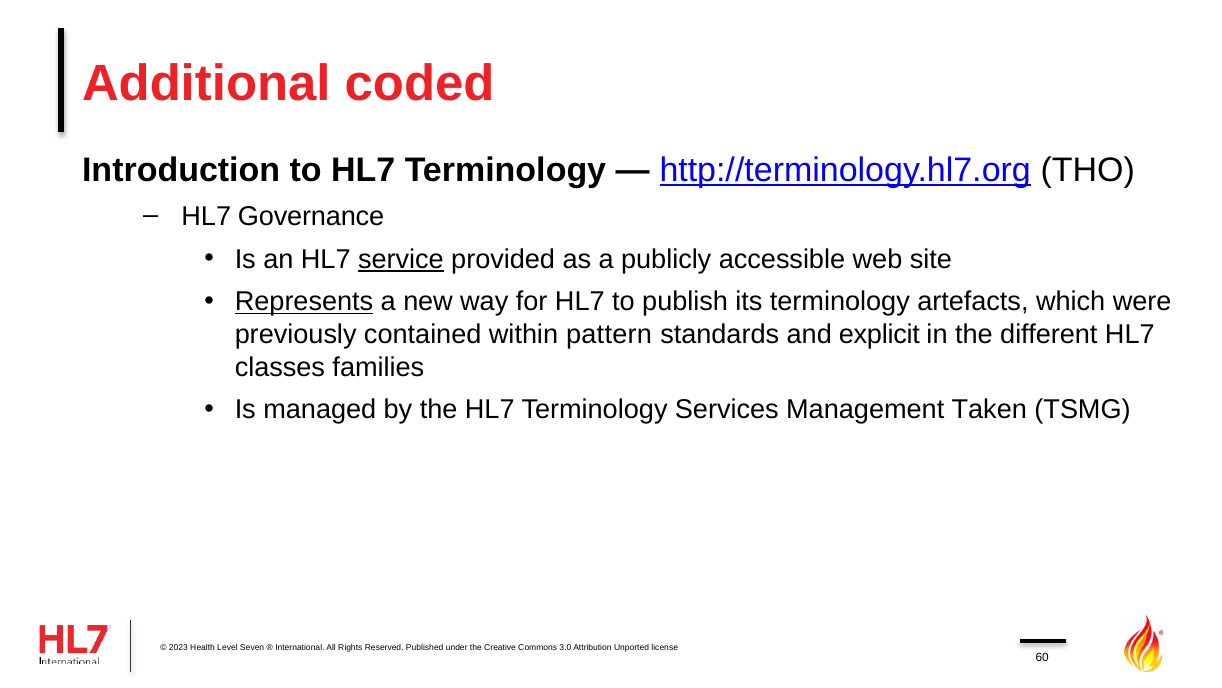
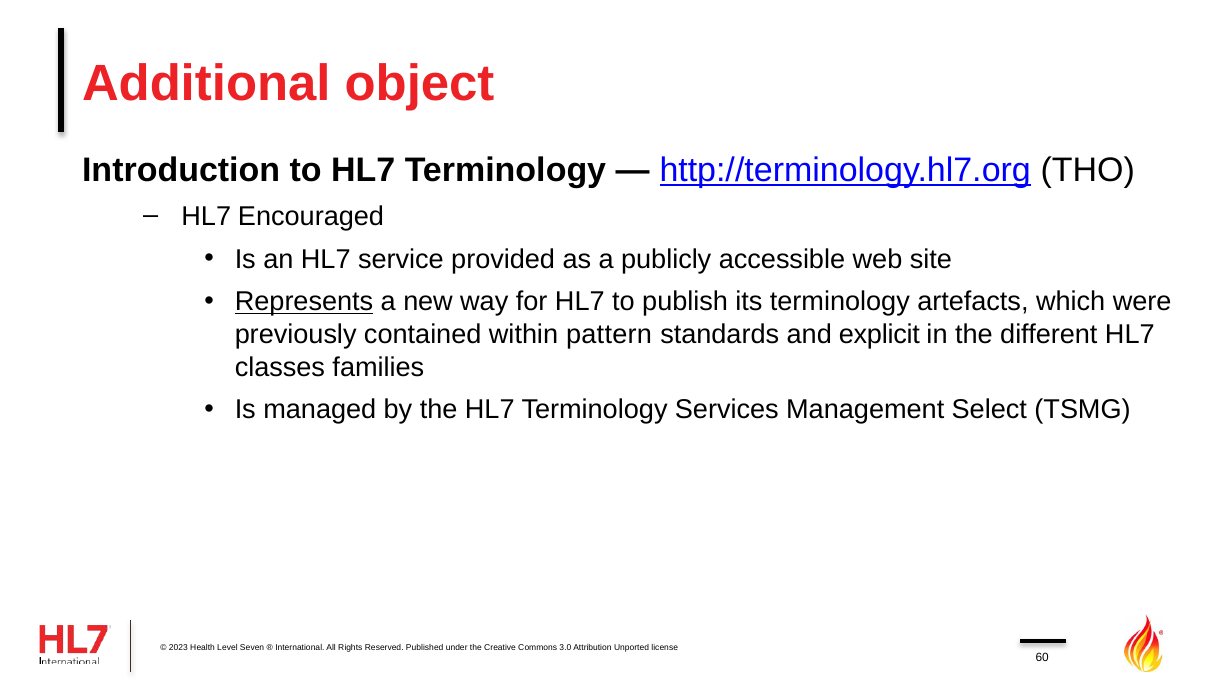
coded: coded -> object (420, 83)
Governance: Governance -> Encouraged (311, 216)
service underline: present -> none (401, 259)
Taken: Taken -> Select (989, 410)
